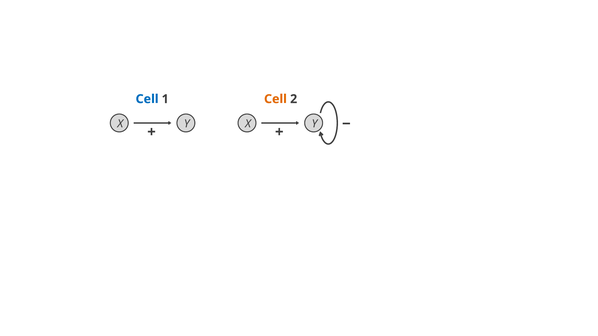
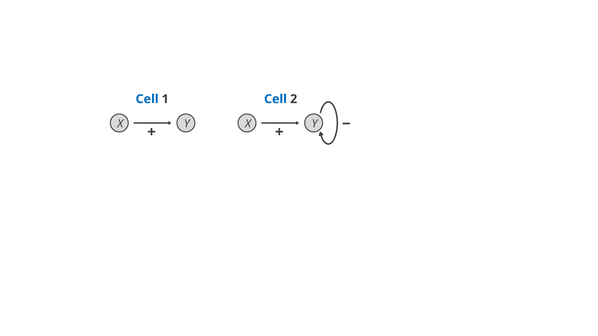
Cell colour: orange -> blue (275, 99)
